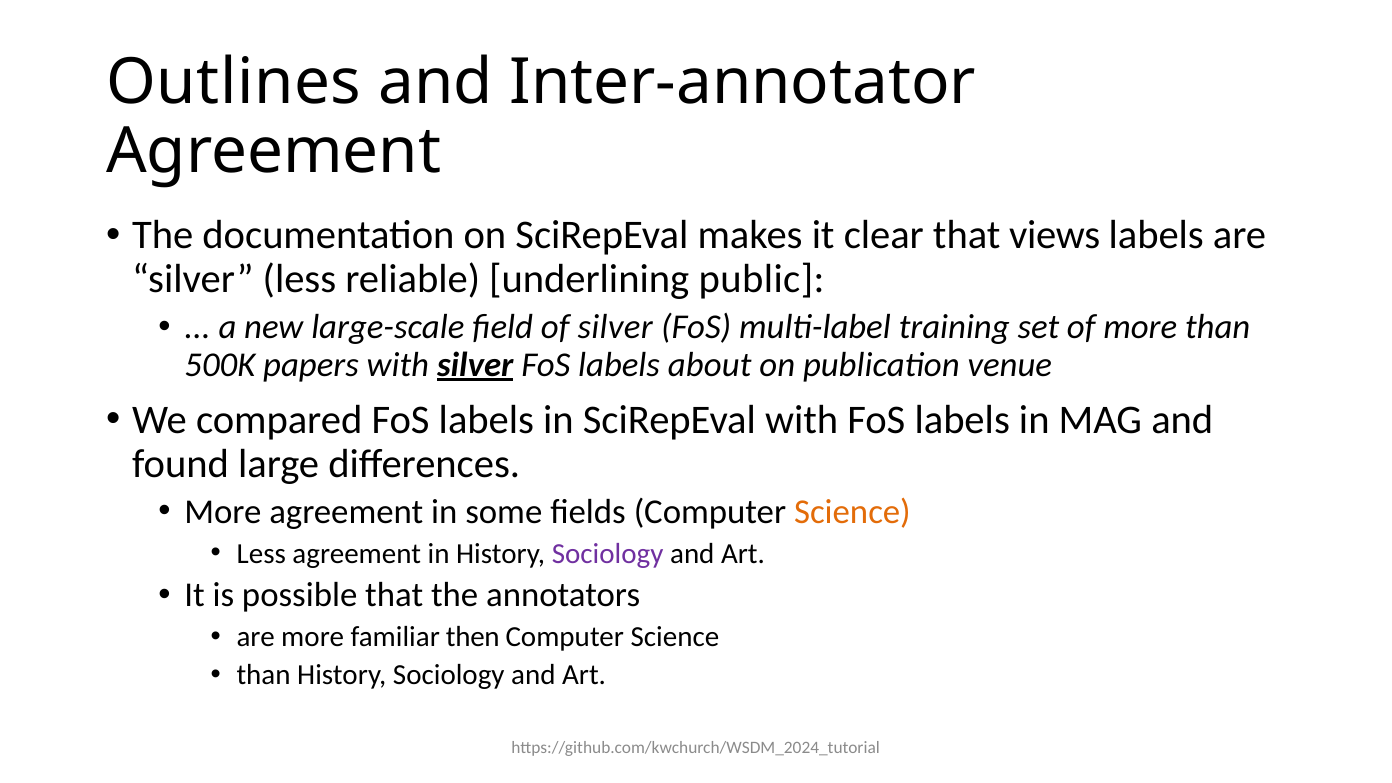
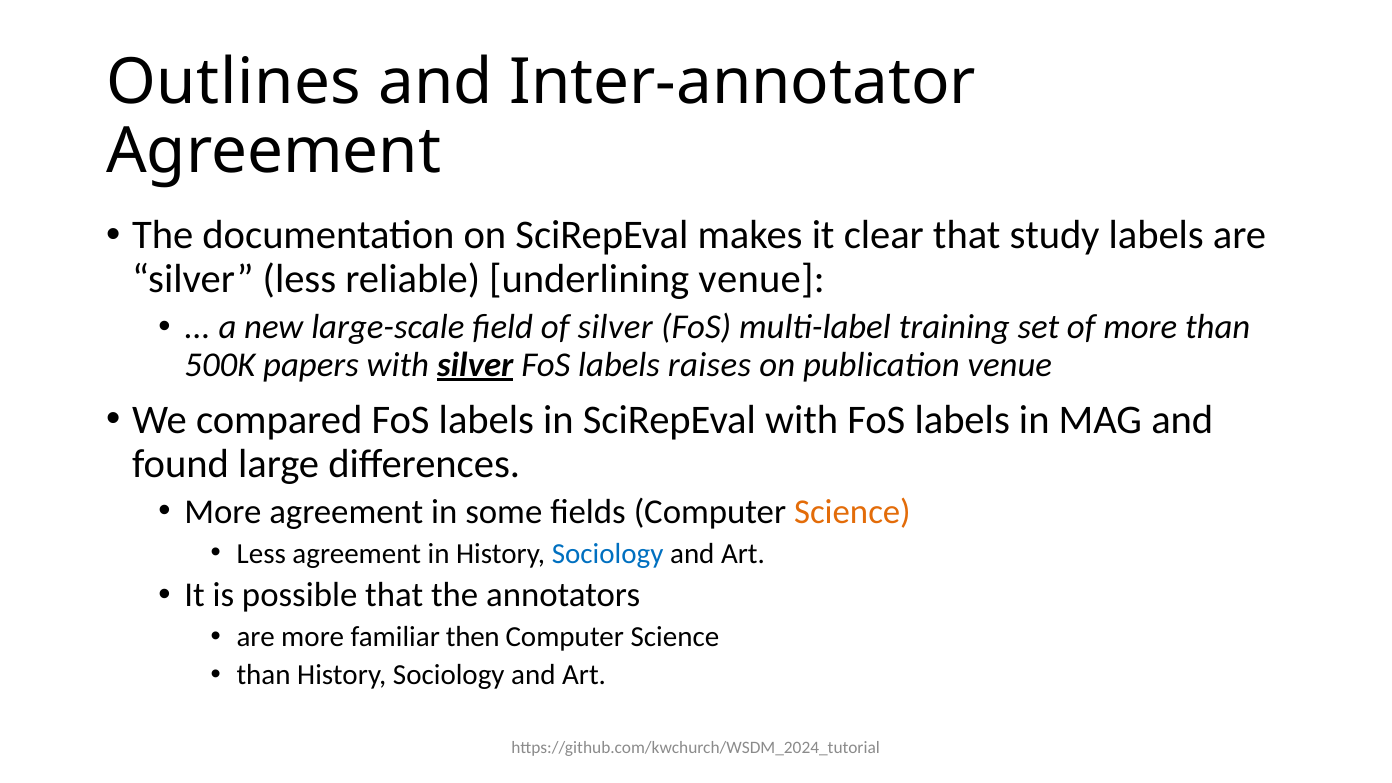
views: views -> study (1055, 235)
underlining public: public -> venue (762, 279)
about: about -> raises (710, 365)
Sociology colour: purple -> blue (608, 553)
